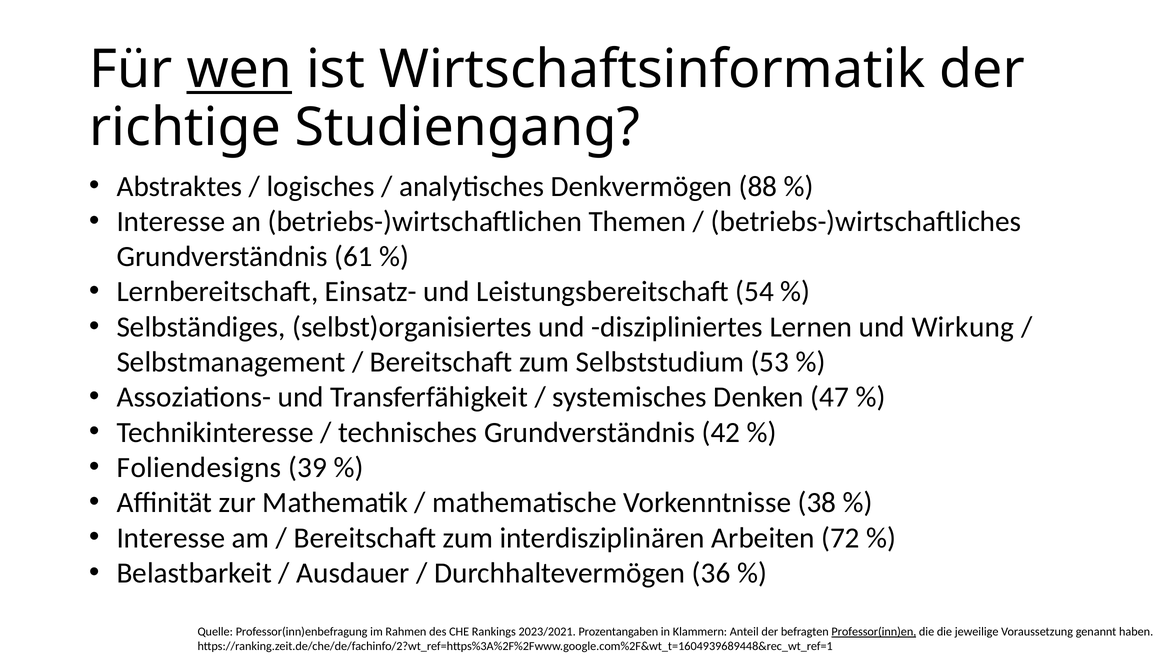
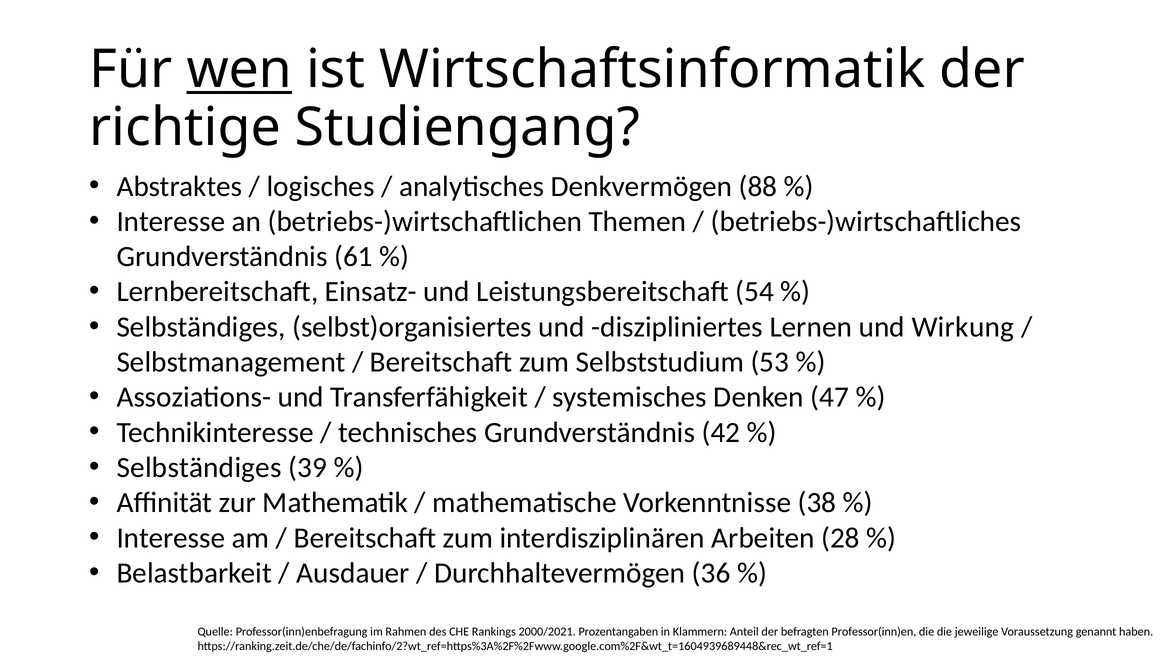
Foliendesigns: Foliendesigns -> Selbständiges (199, 468)
72: 72 -> 28 (841, 538)
2023/2021: 2023/2021 -> 2000/2021 (547, 632)
Professor(inn)en underline: present -> none (874, 632)
